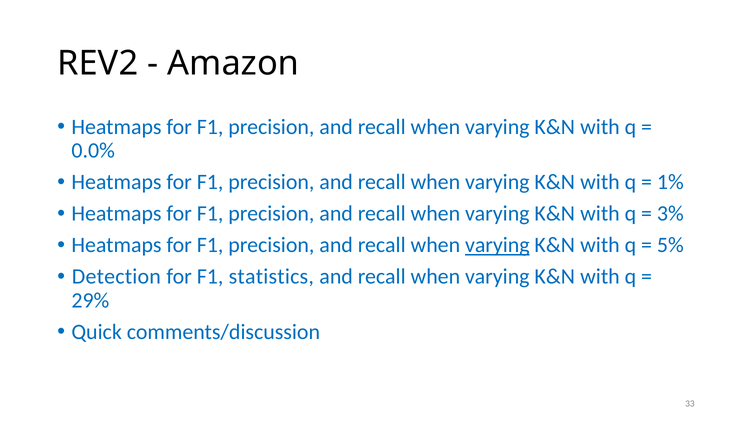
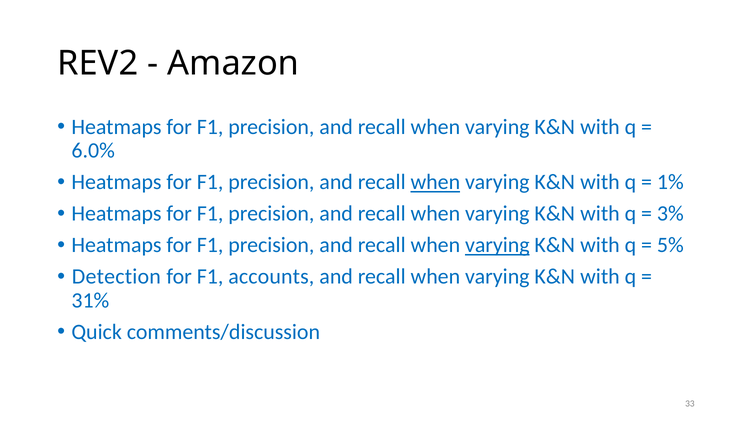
0.0%: 0.0% -> 6.0% (93, 151)
when underline: none -> present (435, 182)
statistics: statistics -> accounts (271, 277)
29%: 29% -> 31% (90, 300)
